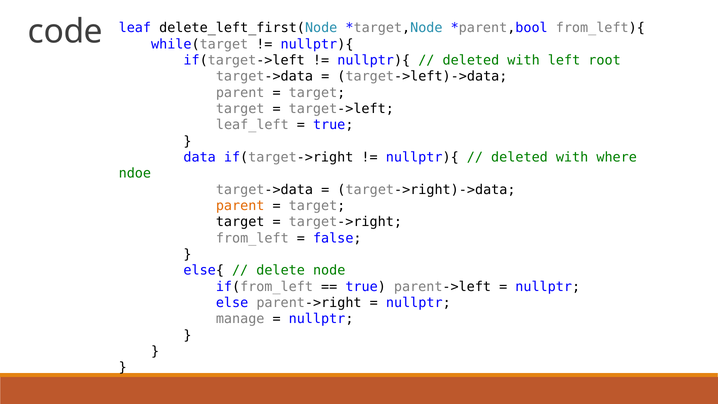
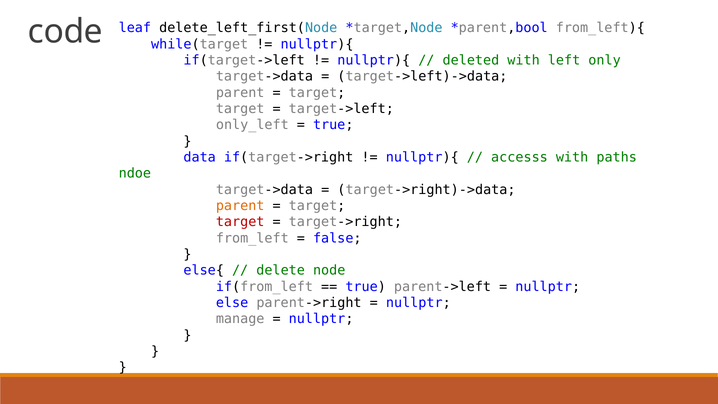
root: root -> only (605, 60)
leaf_left: leaf_left -> only_left (252, 125)
deleted: deleted -> accesss (519, 157)
where: where -> paths (617, 157)
target colour: black -> red (240, 222)
